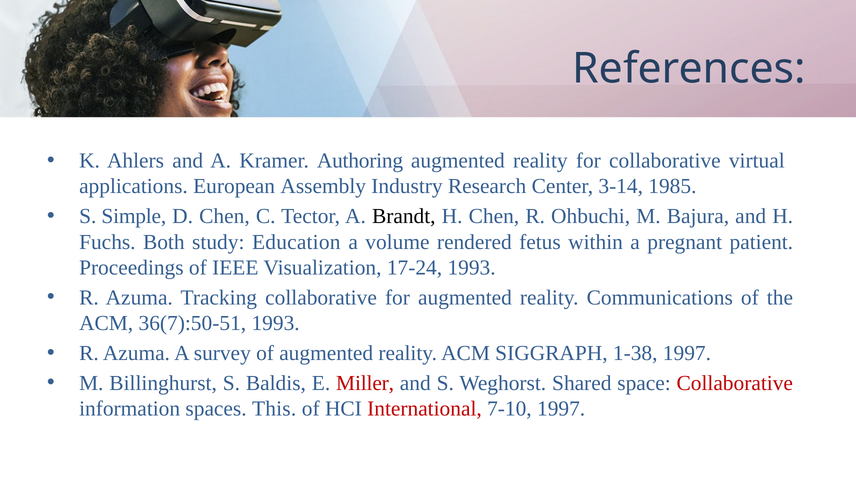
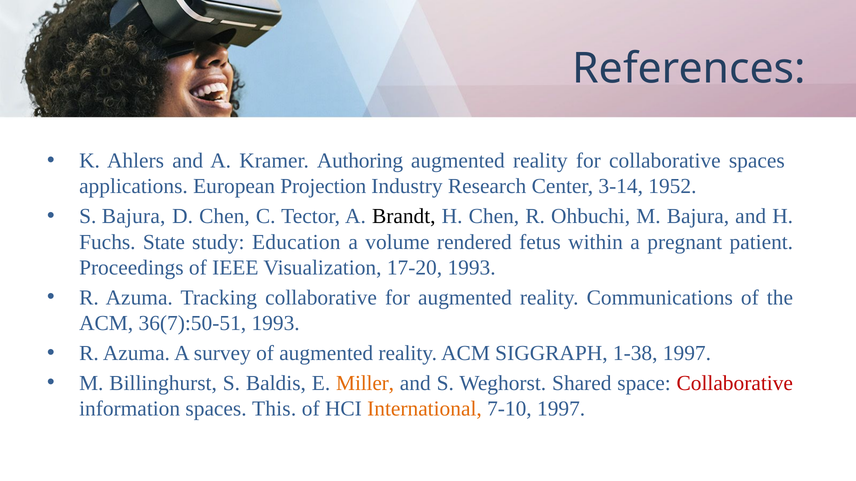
collaborative virtual: virtual -> spaces (757, 161)
Assembly: Assembly -> Projection (323, 187)
1985: 1985 -> 1952 (672, 187)
S Simple: Simple -> Bajura (134, 217)
Both: Both -> State (164, 242)
17-24: 17-24 -> 17-20 (415, 268)
Miller colour: red -> orange (365, 383)
International colour: red -> orange (424, 409)
